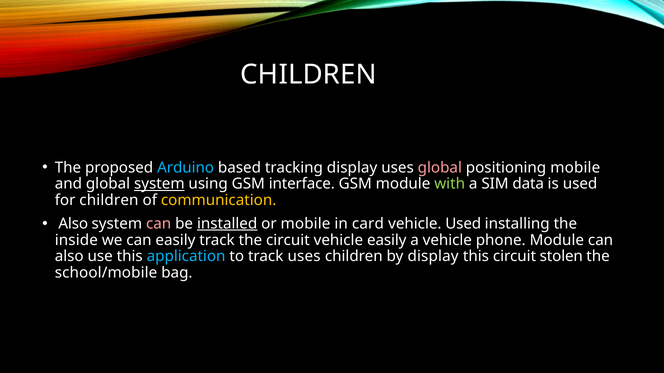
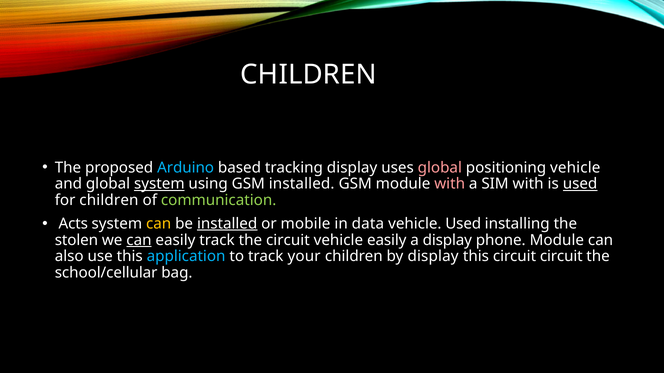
positioning mobile: mobile -> vehicle (575, 168)
GSM interface: interface -> installed (302, 184)
with colour: light green -> pink (450, 184)
SIM data: data -> with (528, 184)
used underline: none -> present (580, 184)
communication colour: yellow -> light green (219, 201)
Also: Also -> Acts (73, 224)
can colour: pink -> yellow (159, 224)
card: card -> data (368, 224)
inside: inside -> stolen (76, 240)
can underline: none -> present (139, 240)
a vehicle: vehicle -> display (447, 240)
track uses: uses -> your (304, 257)
circuit stolen: stolen -> circuit (561, 257)
school/mobile: school/mobile -> school/cellular (106, 273)
